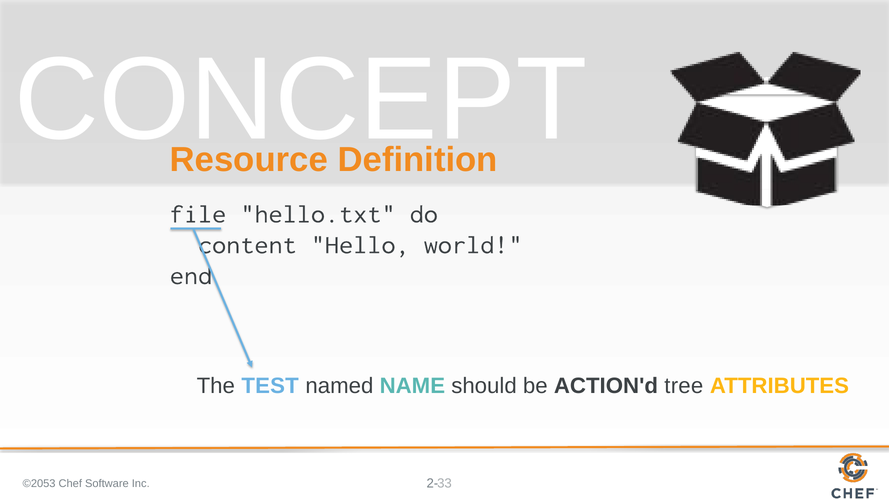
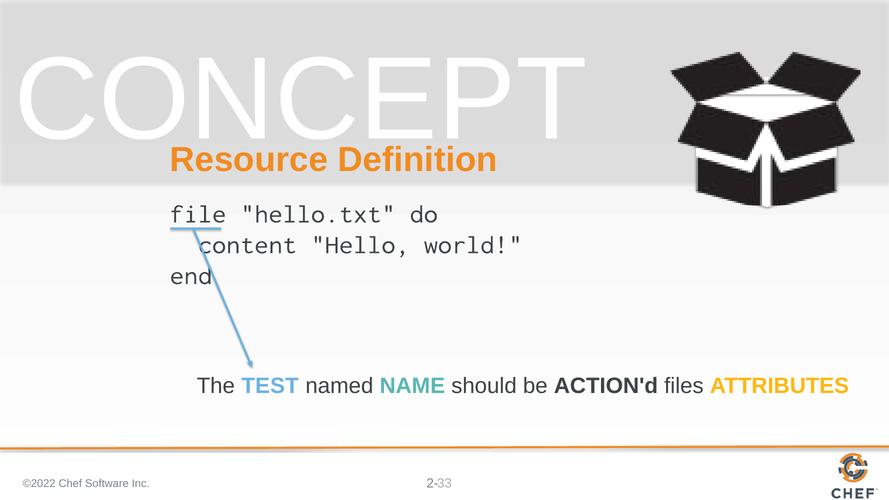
tree: tree -> files (684, 386)
©2053: ©2053 -> ©2022 (39, 484)
